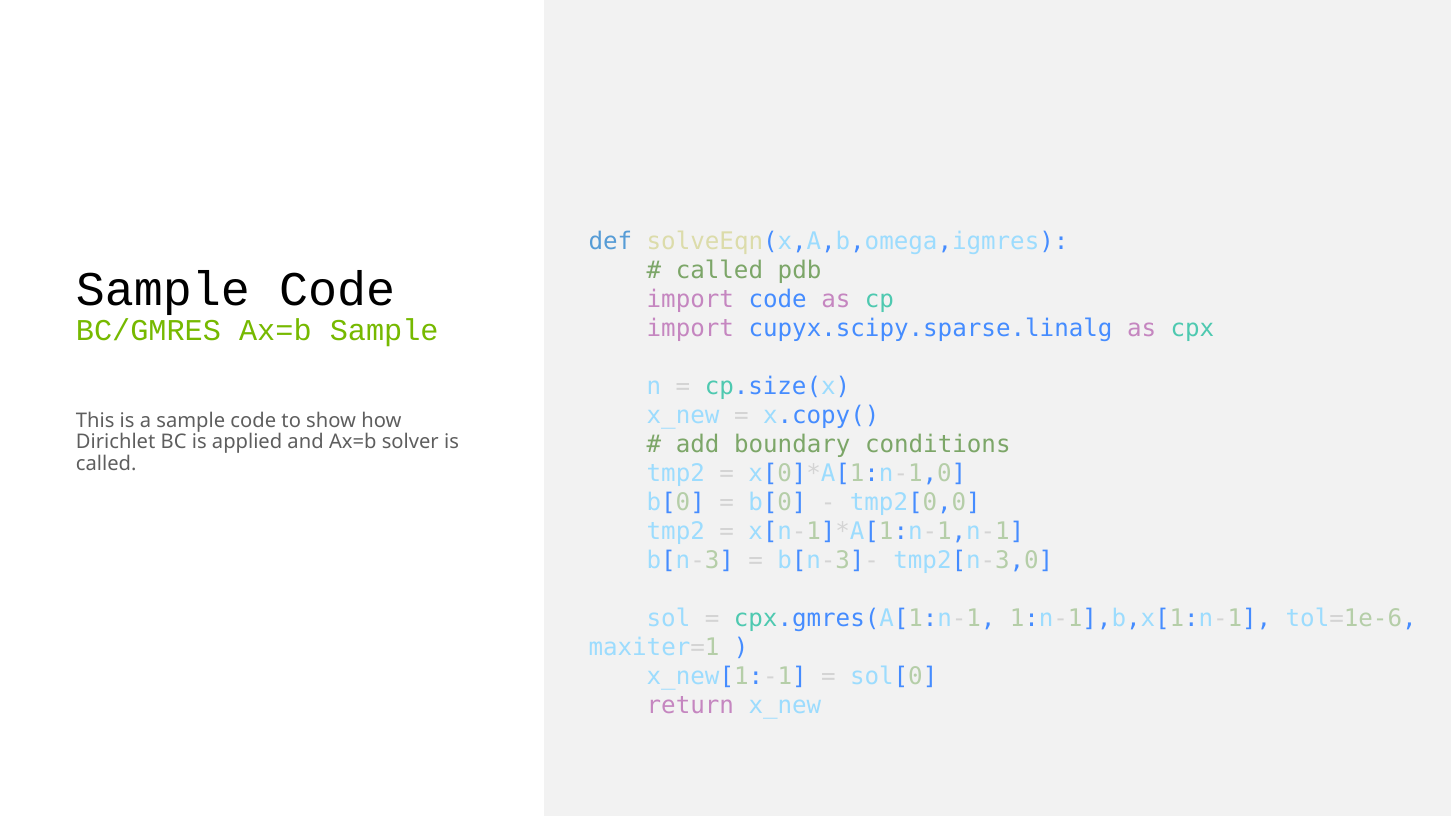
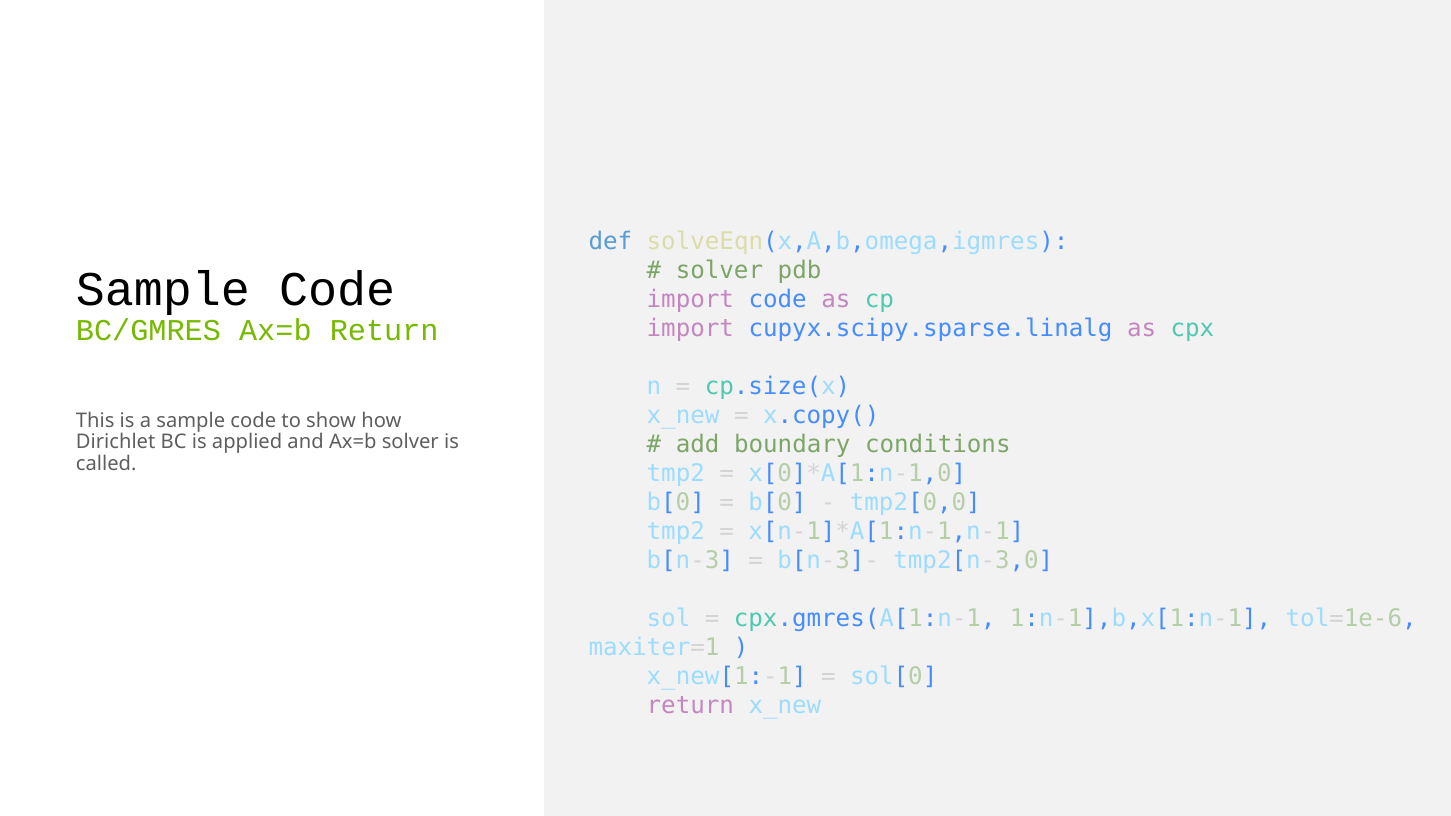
called: called -> solver (719, 270)
Ax=b Sample: Sample -> Return (384, 330)
